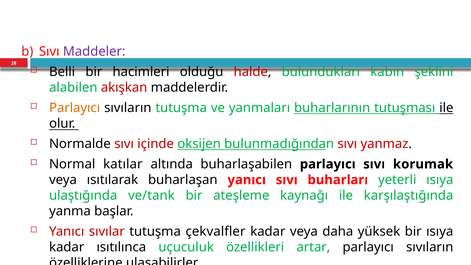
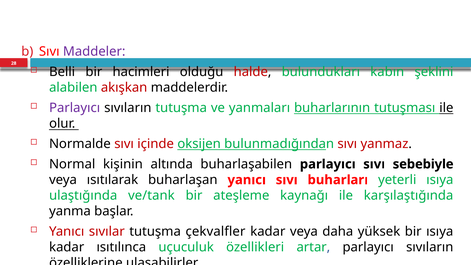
Parlayıcı colour: orange -> purple (75, 108)
katılar: katılar -> kişinin (123, 164)
korumak: korumak -> sebebiyle (423, 164)
